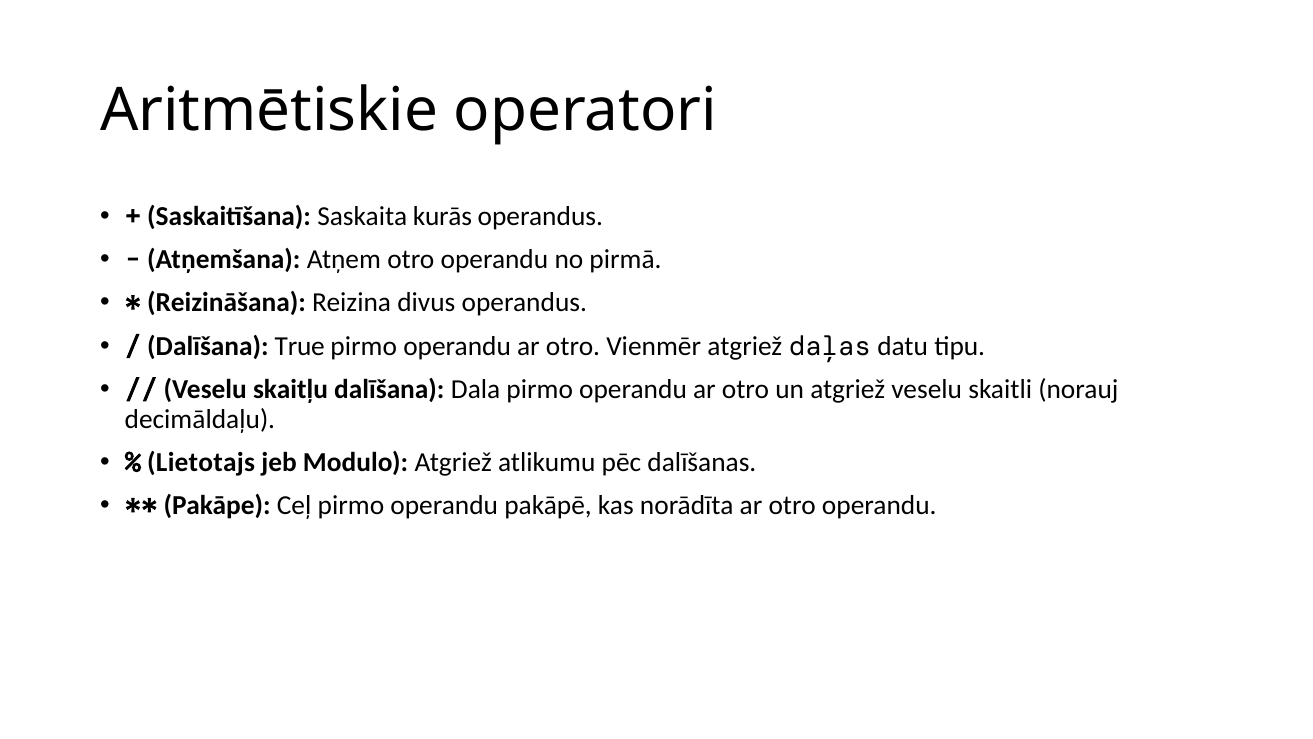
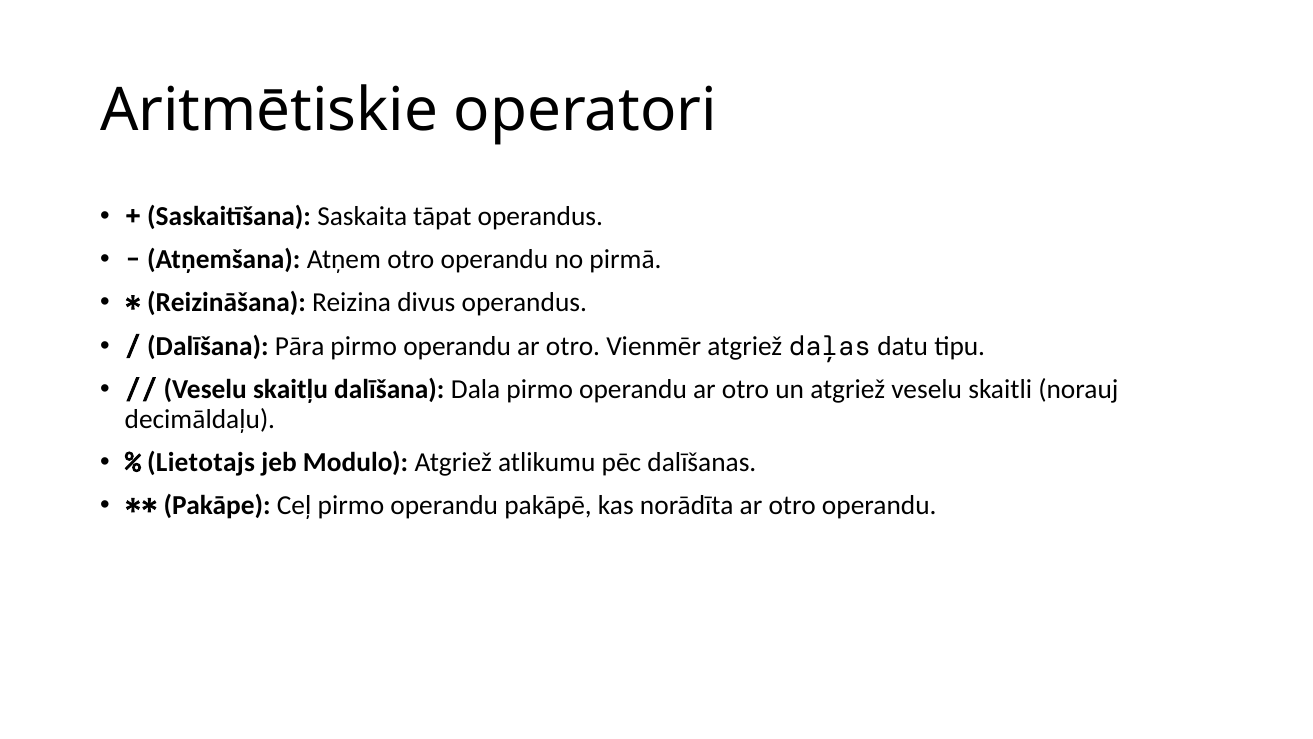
kurās: kurās -> tāpat (442, 216)
True: True -> Pāra (300, 346)
